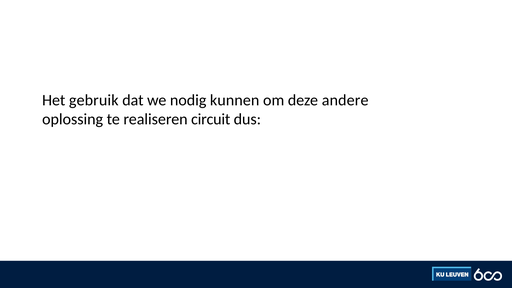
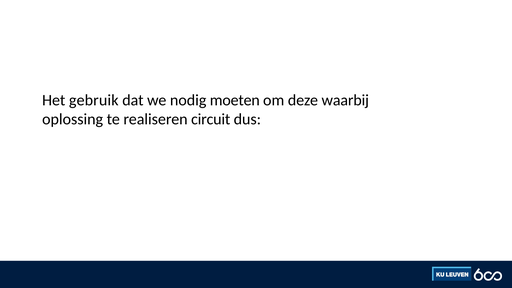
kunnen: kunnen -> moeten (235, 100)
andere: andere -> waarbij (345, 100)
